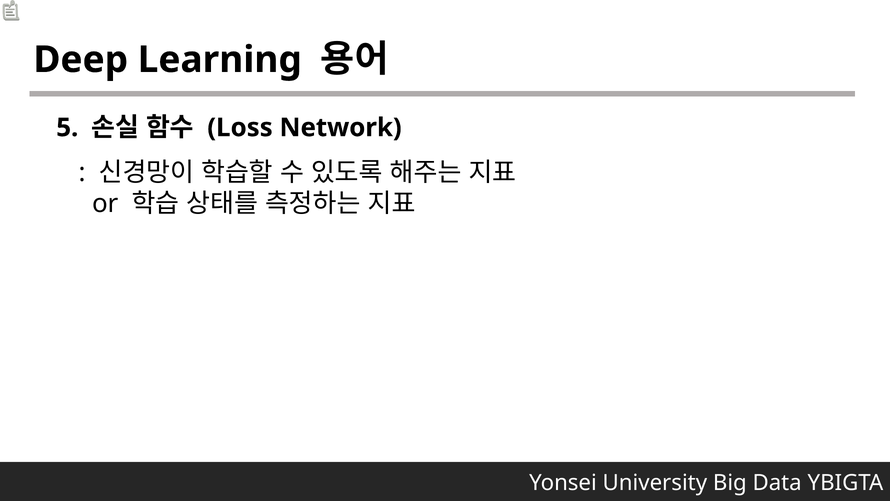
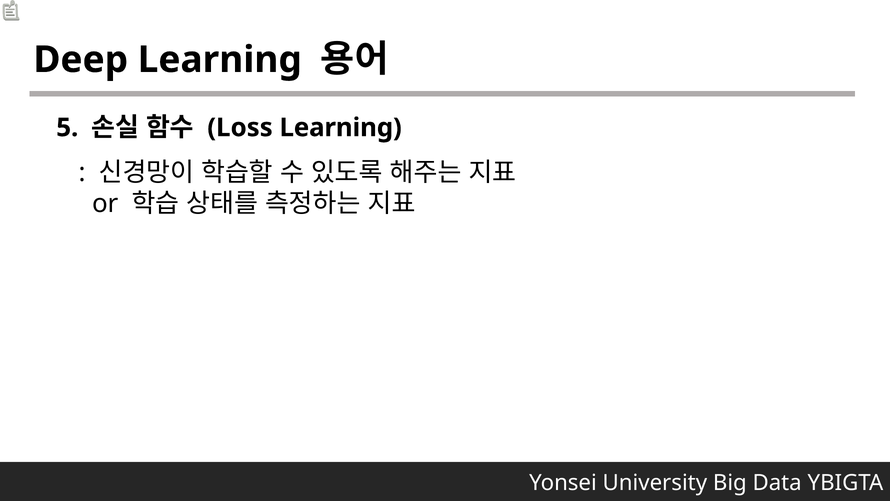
Loss Network: Network -> Learning (341, 128)
